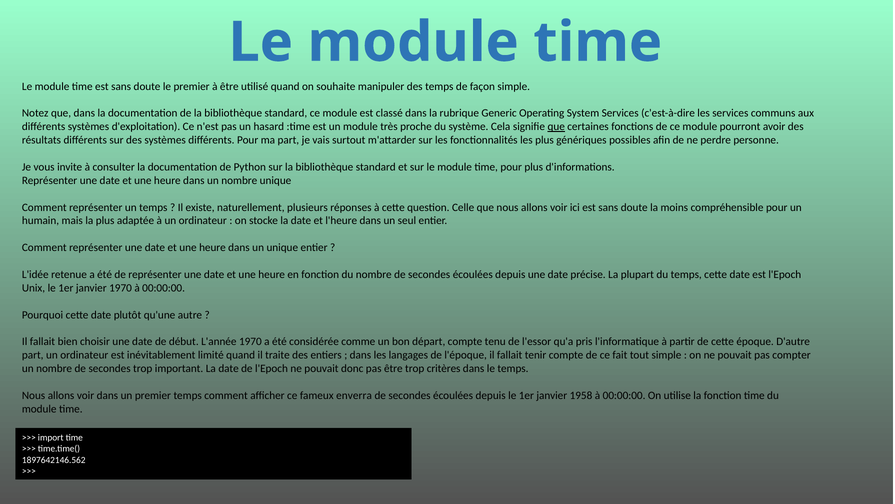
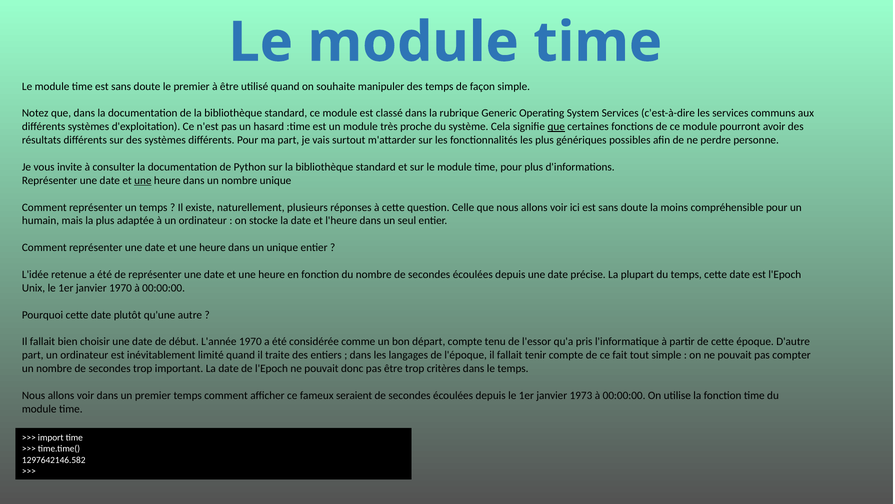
une underline: none -> present (143, 180)
enverra: enverra -> seraient (354, 395)
1958: 1958 -> 1973 (581, 395)
1897642146.562: 1897642146.562 -> 1297642146.582 (54, 459)
